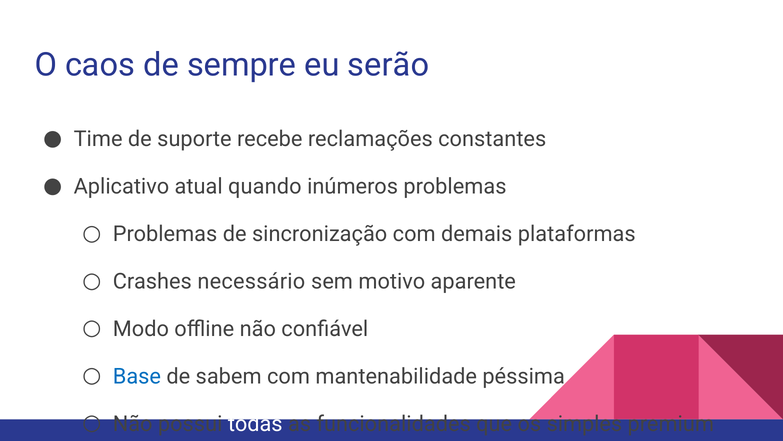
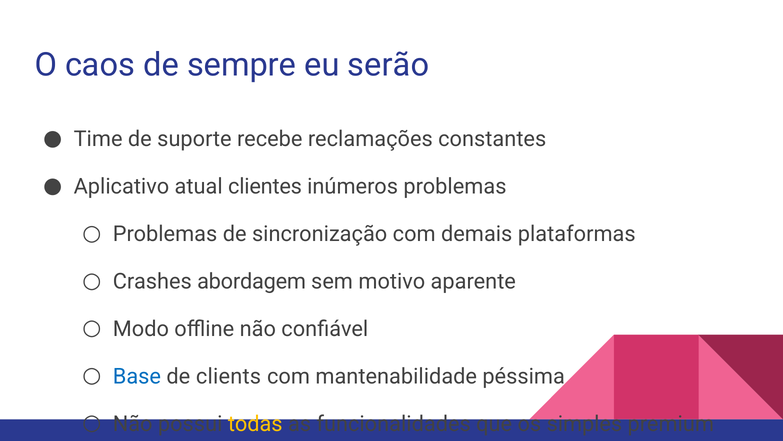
quando: quando -> clientes (265, 186)
necessário: necessário -> abordagem (252, 281)
sabem: sabem -> clients (229, 376)
todas colour: white -> yellow (255, 423)
